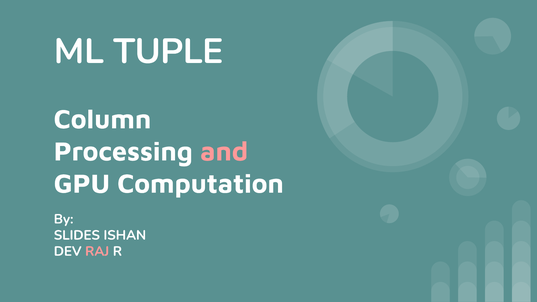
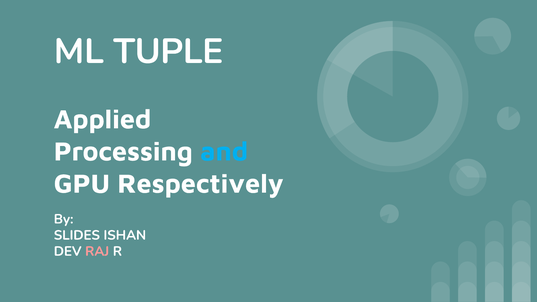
Column: Column -> Applied (103, 119)
and colour: pink -> light blue (224, 152)
Computation: Computation -> Respectively (201, 184)
